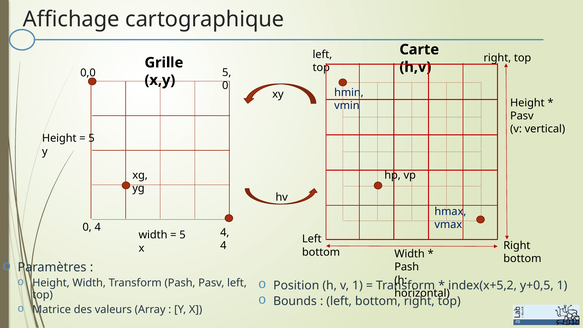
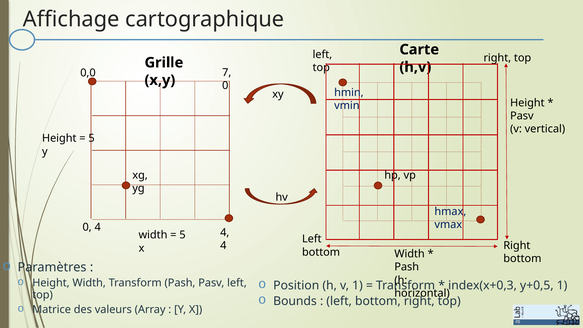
5: 5 -> 7 (227, 72)
index(x+5,2: index(x+5,2 -> index(x+0,3 (483, 285)
